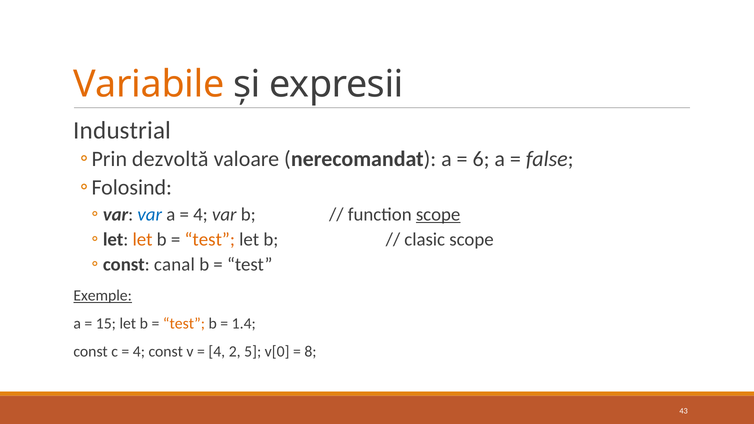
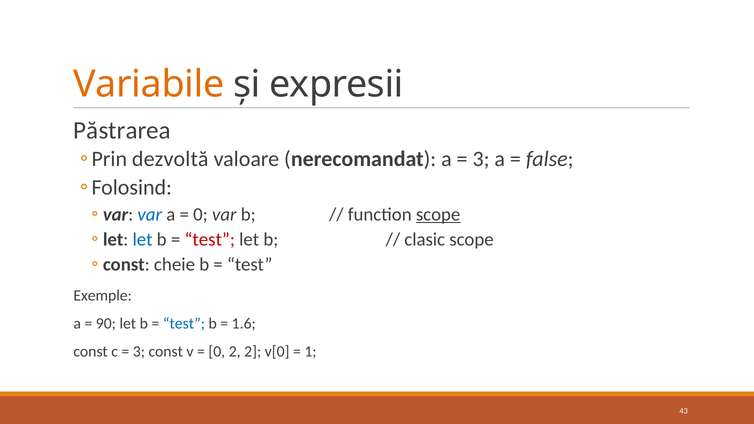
Industrial: Industrial -> Păstrarea (122, 130)
6: 6 -> 3 (481, 159)
4: 4 -> 0 (200, 214)
let colour: orange -> blue (143, 239)
test colour: orange -> red (210, 239)
canal: canal -> cheie (174, 265)
Exemple underline: present -> none (103, 296)
15: 15 -> 90 (106, 324)
test colour: orange -> blue (184, 324)
1.4: 1.4 -> 1.6 (244, 324)
4: 4 -> 3 (139, 352)
4: 4 -> 0 (217, 352)
2 5: 5 -> 2 (253, 352)
8: 8 -> 1 (310, 352)
